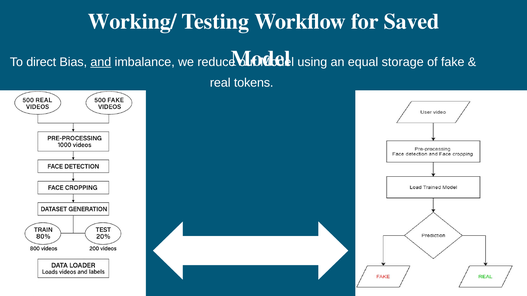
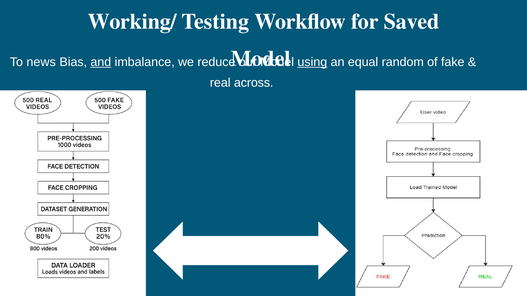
direct: direct -> news (41, 62)
using underline: none -> present (312, 62)
storage: storage -> random (403, 62)
tokens: tokens -> across (254, 83)
